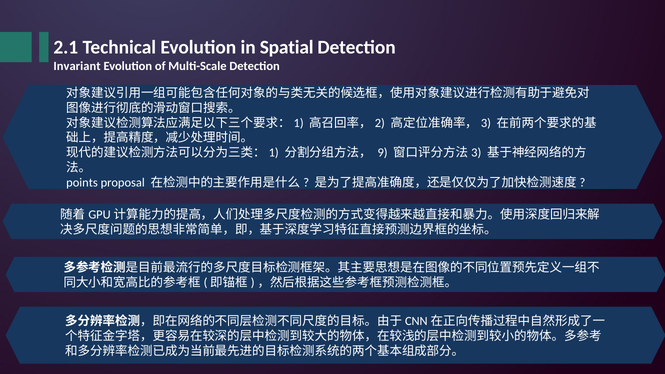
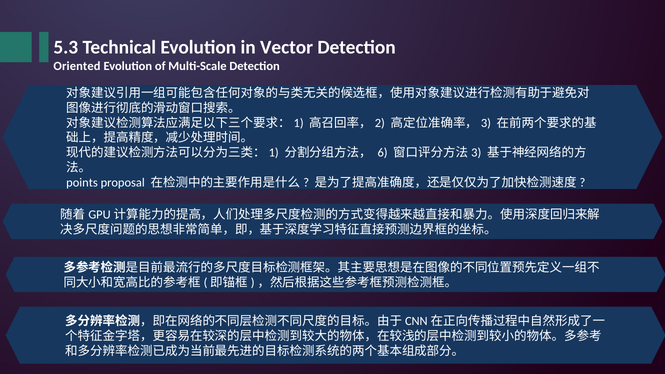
2.1: 2.1 -> 5.3 (66, 47)
Spatial: Spatial -> Vector (287, 47)
Invariant: Invariant -> Oriented (77, 66)
9: 9 -> 6 (383, 153)
